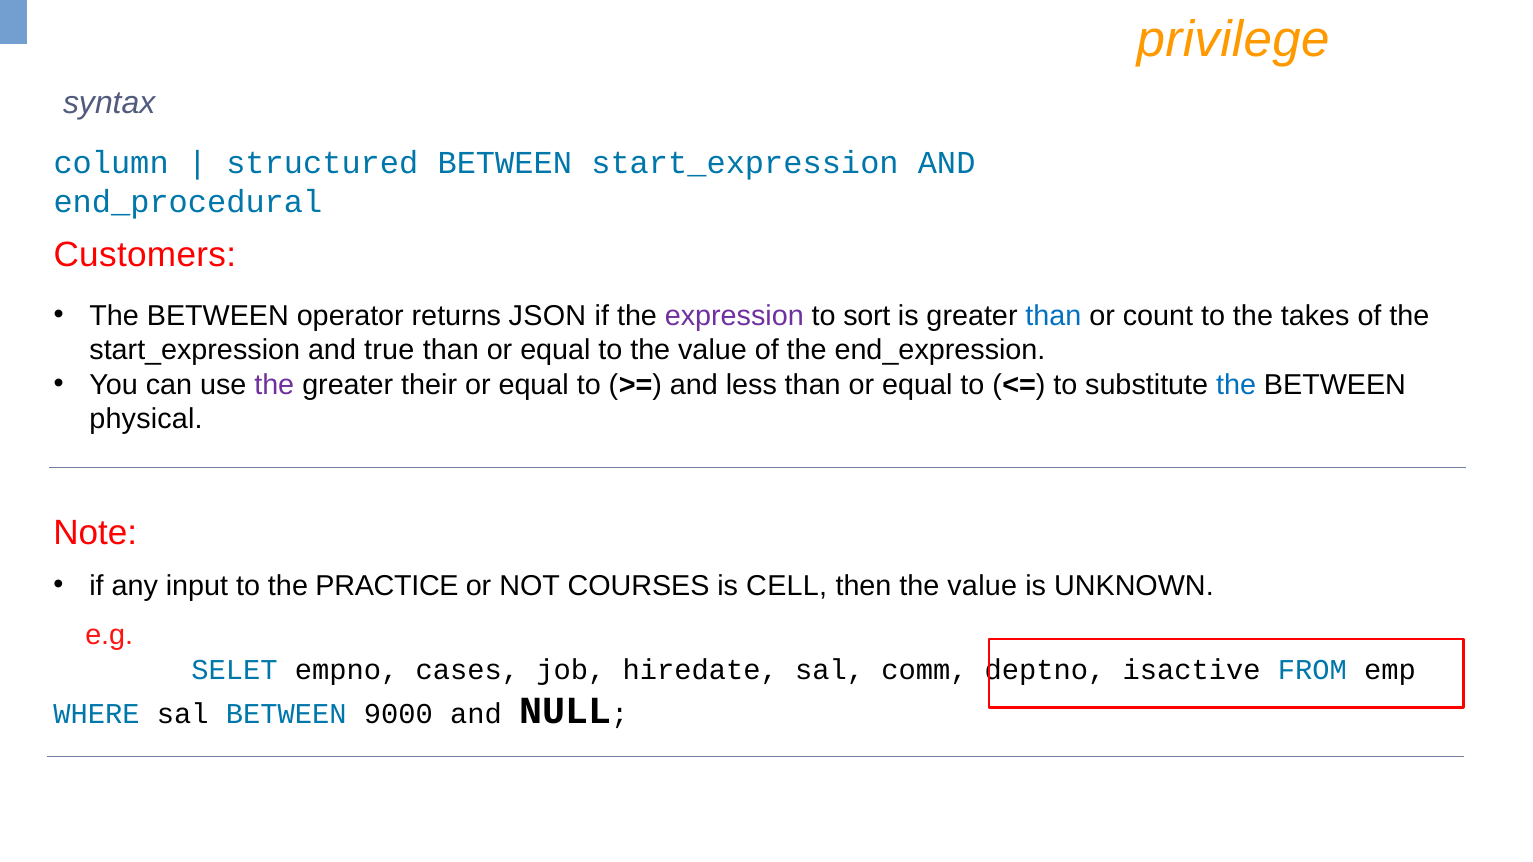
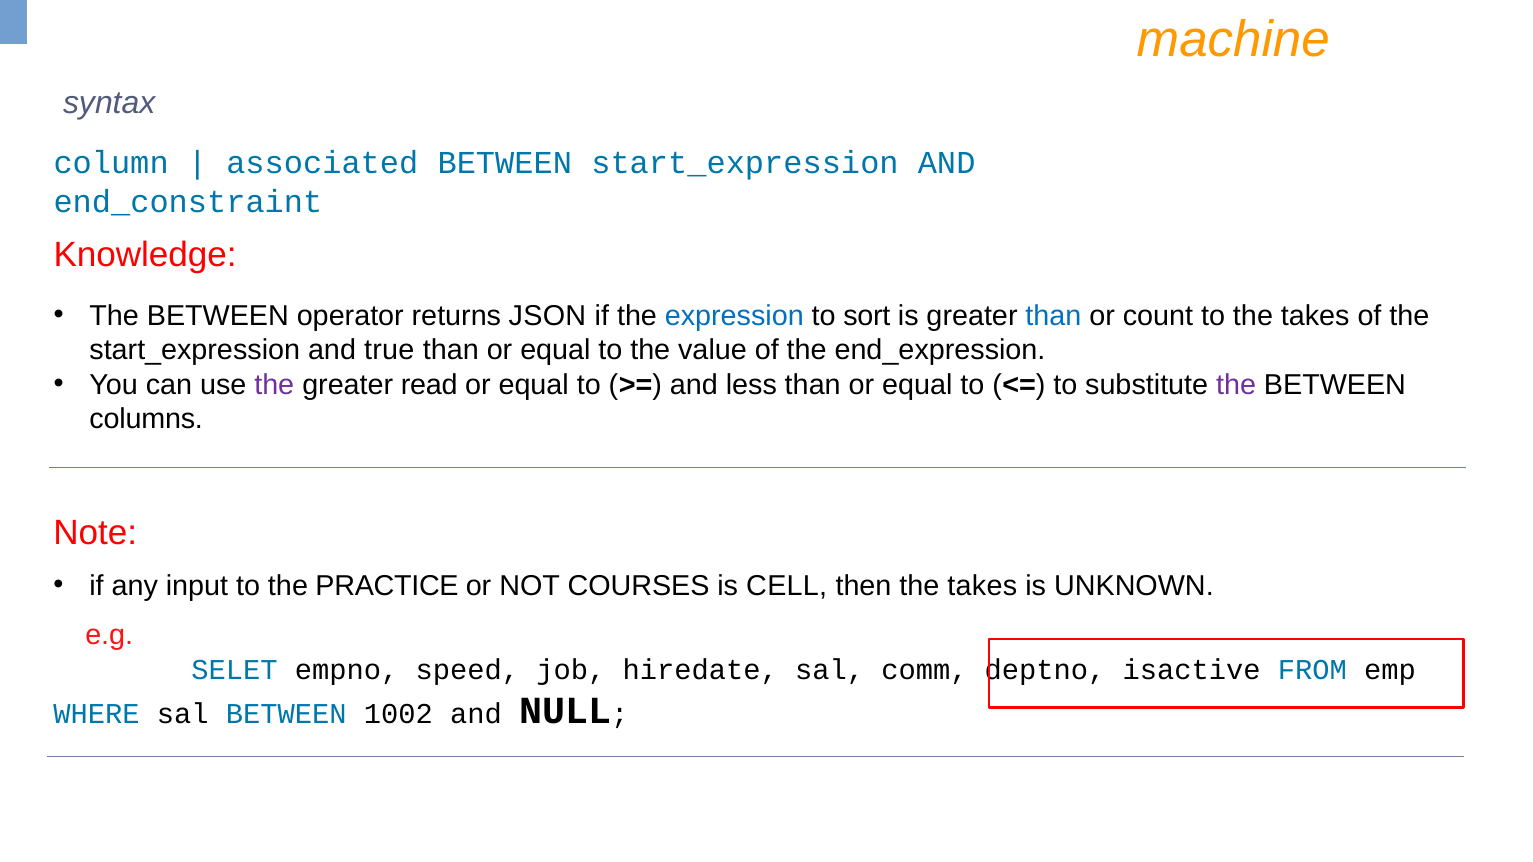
privilege: privilege -> machine (1233, 40)
structured: structured -> associated (322, 163)
end_procedural: end_procedural -> end_constraint (188, 202)
Customers: Customers -> Knowledge (145, 255)
expression colour: purple -> blue (734, 316)
their: their -> read (429, 385)
the colour: blue -> purple (1236, 385)
physical: physical -> columns (146, 419)
then the value: value -> takes (982, 586)
cases: cases -> speed (467, 670)
9000: 9000 -> 1002 (398, 714)
